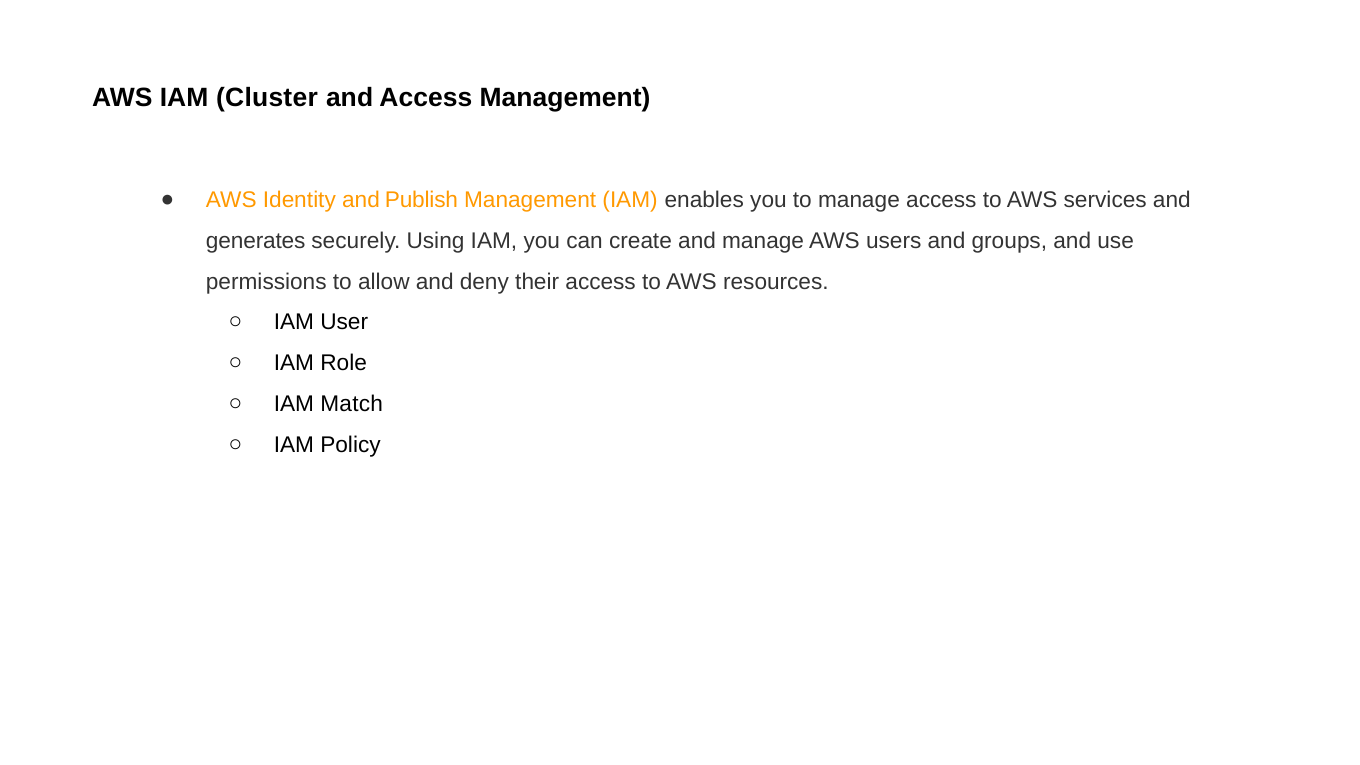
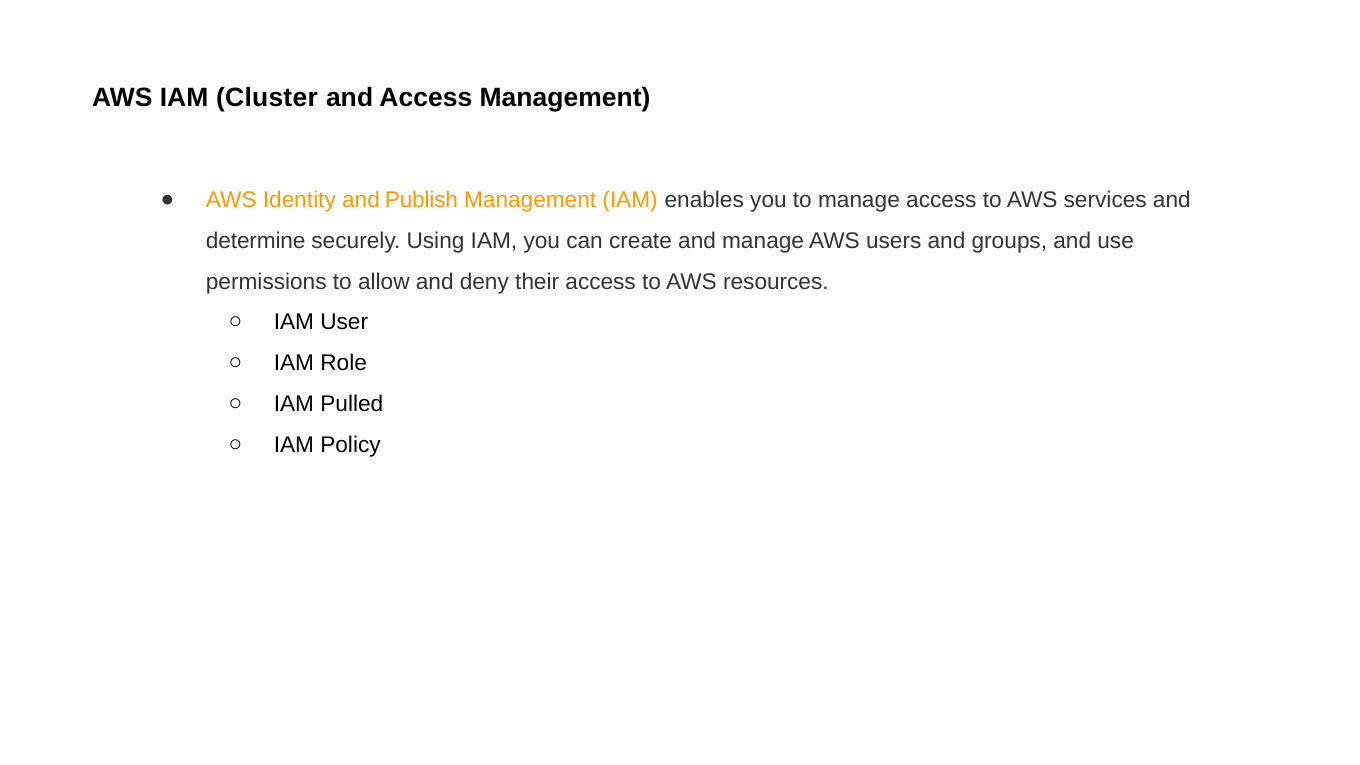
generates: generates -> determine (256, 241)
Match: Match -> Pulled (352, 404)
